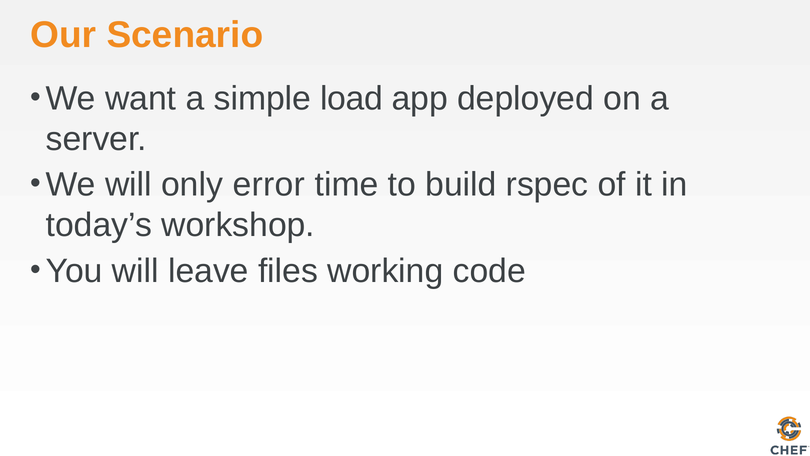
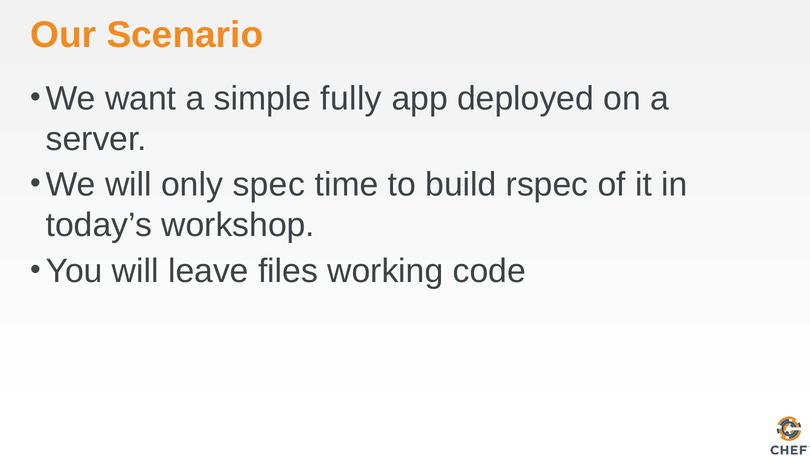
load: load -> fully (351, 99)
error: error -> spec (269, 185)
